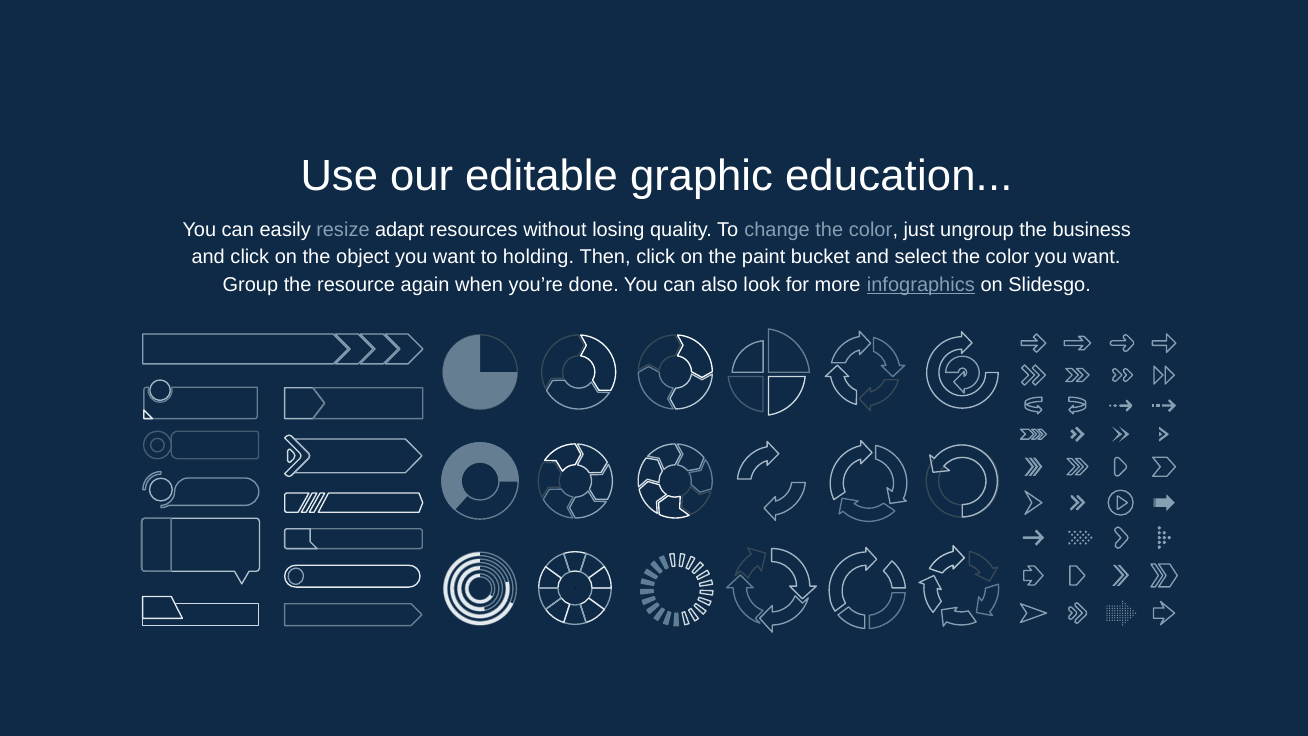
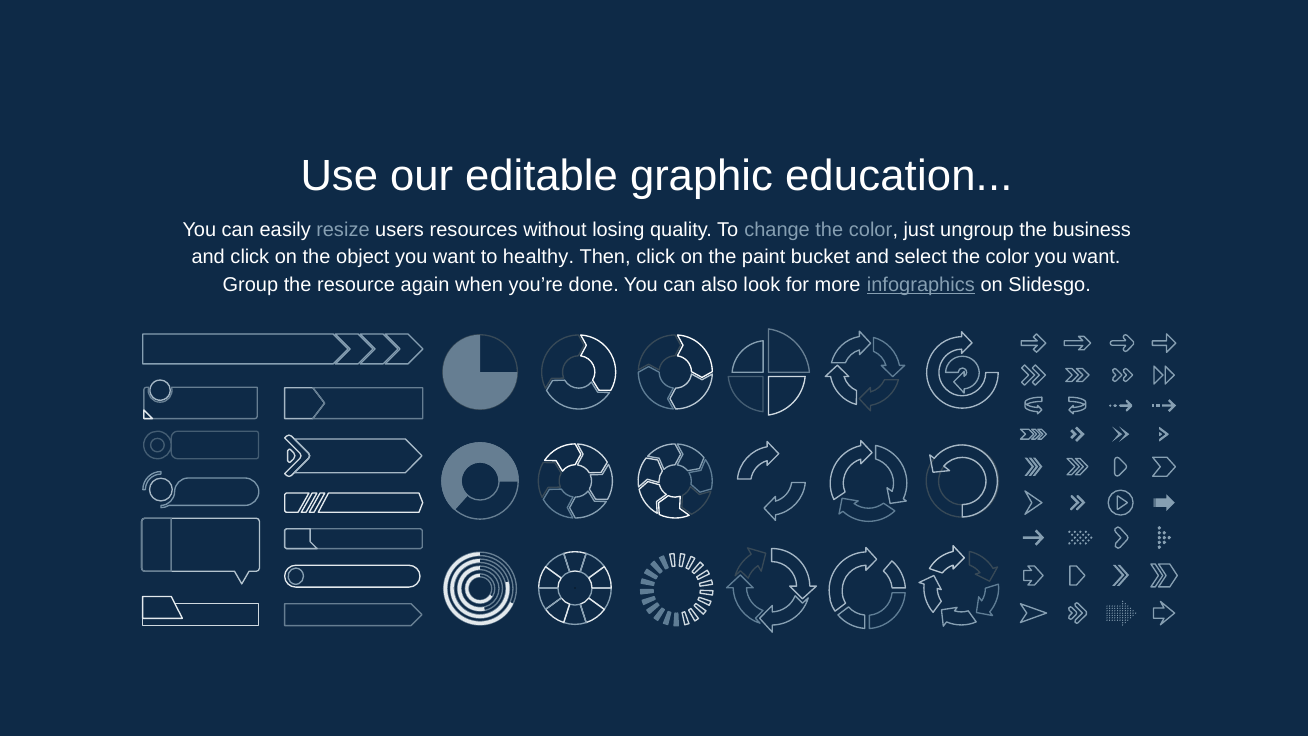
adapt: adapt -> users (400, 229)
holding: holding -> healthy (539, 257)
